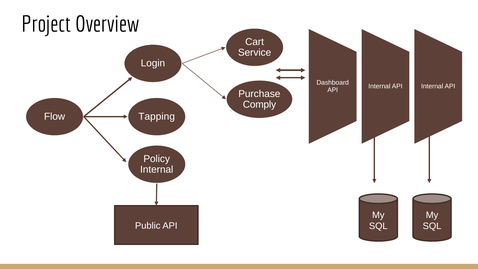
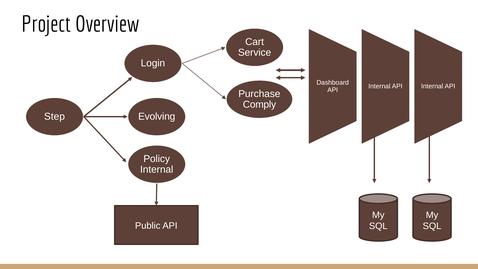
Flow: Flow -> Step (55, 117)
Tapping: Tapping -> Evolving (157, 117)
